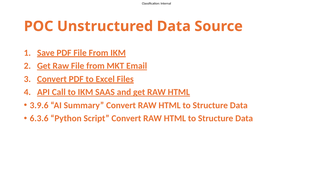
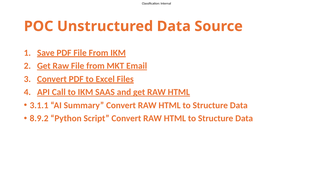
3.9.6: 3.9.6 -> 3.1.1 (39, 105)
6.3.6: 6.3.6 -> 8.9.2 (39, 118)
